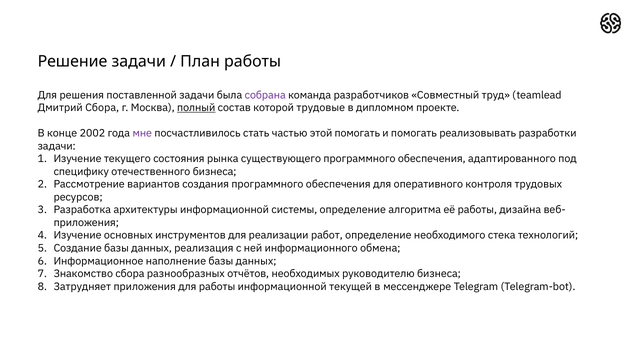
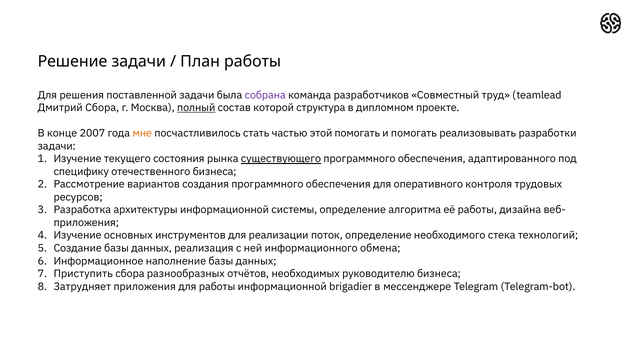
трудовые: трудовые -> структура (321, 108)
2002: 2002 -> 2007 (92, 133)
мне colour: purple -> orange (142, 133)
существующего underline: none -> present (281, 159)
работ: работ -> поток (327, 235)
Знакомство: Знакомство -> Приступить (83, 274)
текущей: текущей -> brigadier (351, 286)
